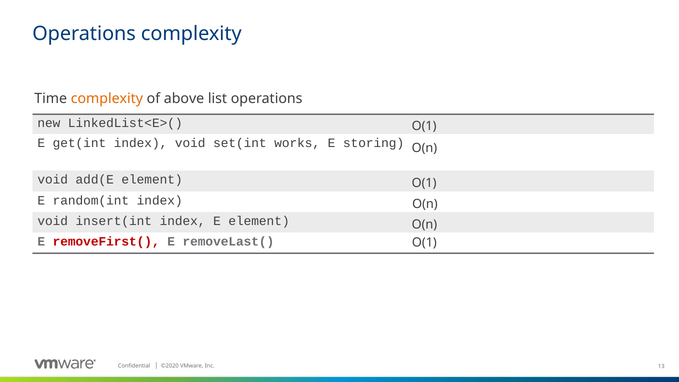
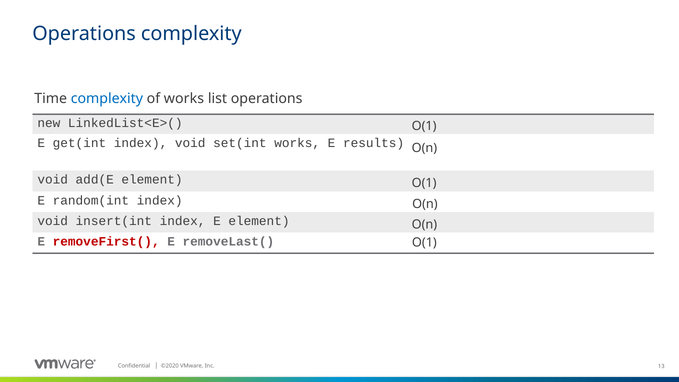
complexity colour: orange -> blue (107, 99)
of above: above -> works (184, 99)
storing: storing -> results (374, 143)
